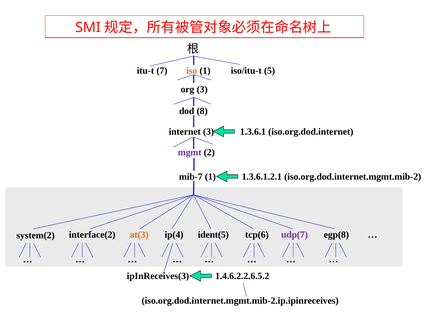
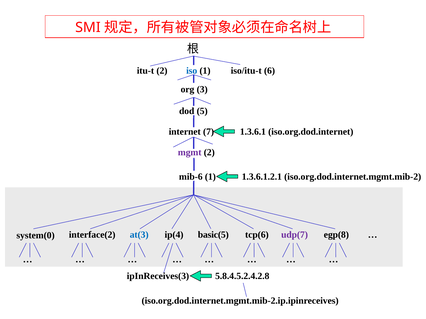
itu-t 7: 7 -> 2 (162, 71)
iso colour: orange -> blue (192, 71)
5: 5 -> 6 (270, 71)
8: 8 -> 5 (202, 111)
internet 3: 3 -> 7 (209, 132)
mib-7: mib-7 -> mib-6 (191, 177)
system(2: system(2 -> system(0 (36, 236)
at(3 colour: orange -> blue (139, 235)
ident(5: ident(5 -> basic(5 (213, 235)
1.4.6.2.2.6.5.2: 1.4.6.2.2.6.5.2 -> 5.8.4.5.2.4.2.8 (242, 277)
